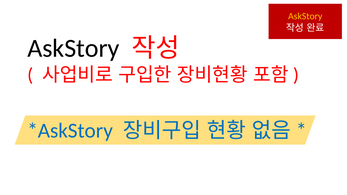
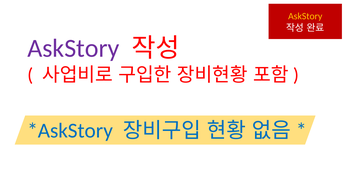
AskStory colour: black -> purple (73, 48)
